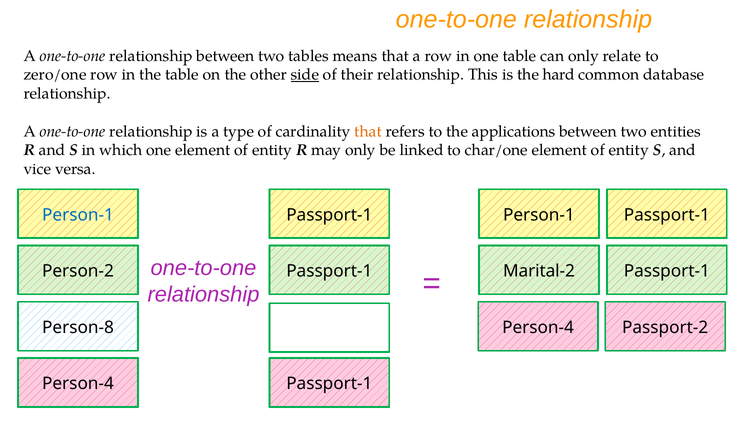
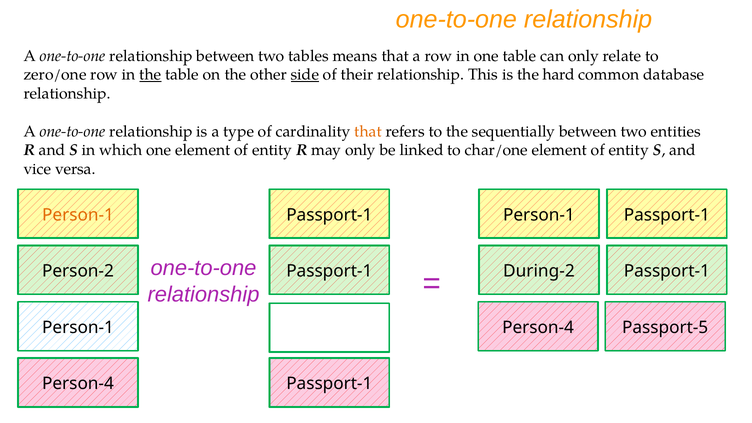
the underline: none -> present (150, 75)
applications: applications -> sequentially (514, 132)
Person-1 colour: blue -> orange (78, 215)
Marital-2: Marital-2 -> During-2 (539, 271)
Person-8: Person-8 -> Person-1 (78, 327)
Passport-2: Passport-2 -> Passport-5 (665, 327)
